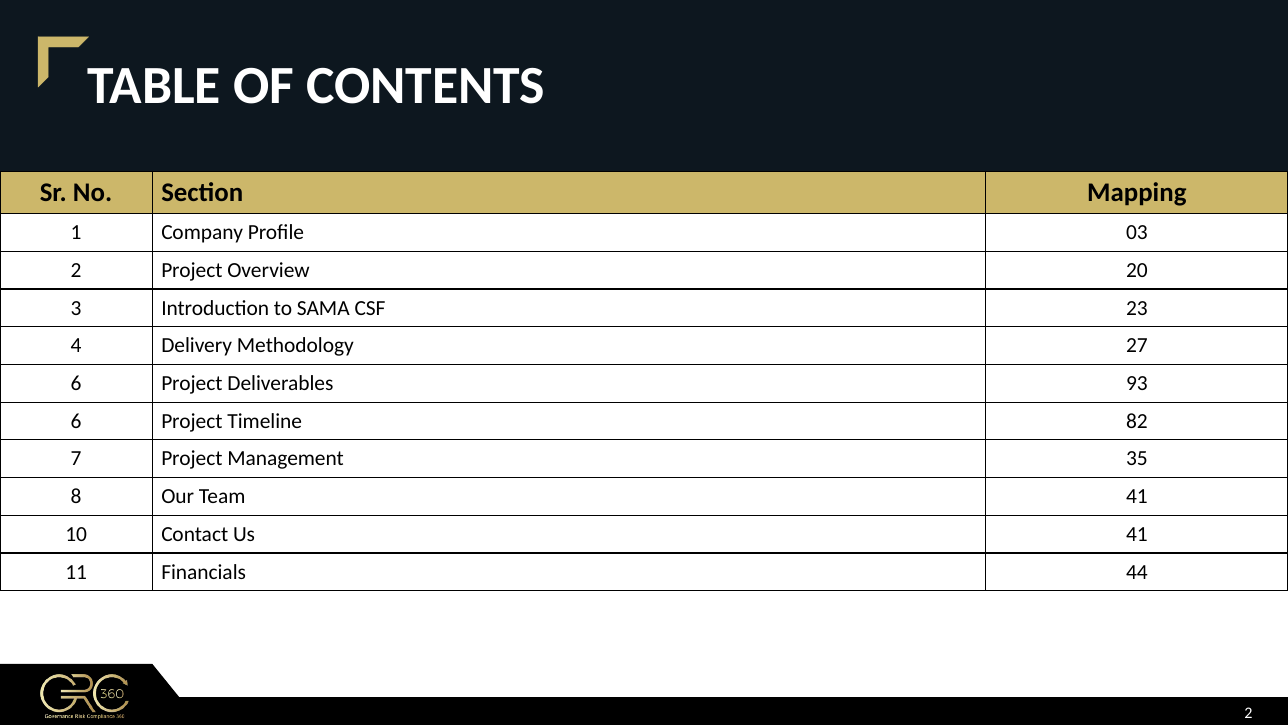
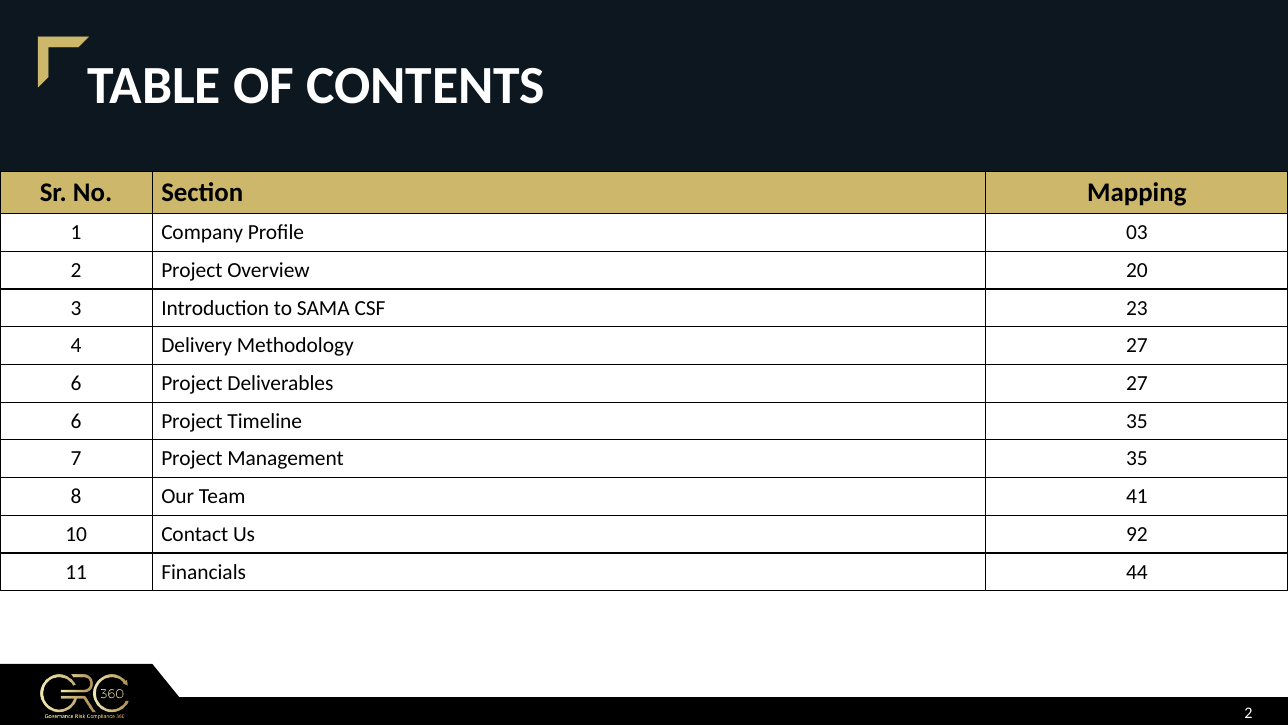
Deliverables 93: 93 -> 27 (1137, 383)
Timeline 82: 82 -> 35 (1137, 421)
Us 41: 41 -> 92 (1137, 534)
